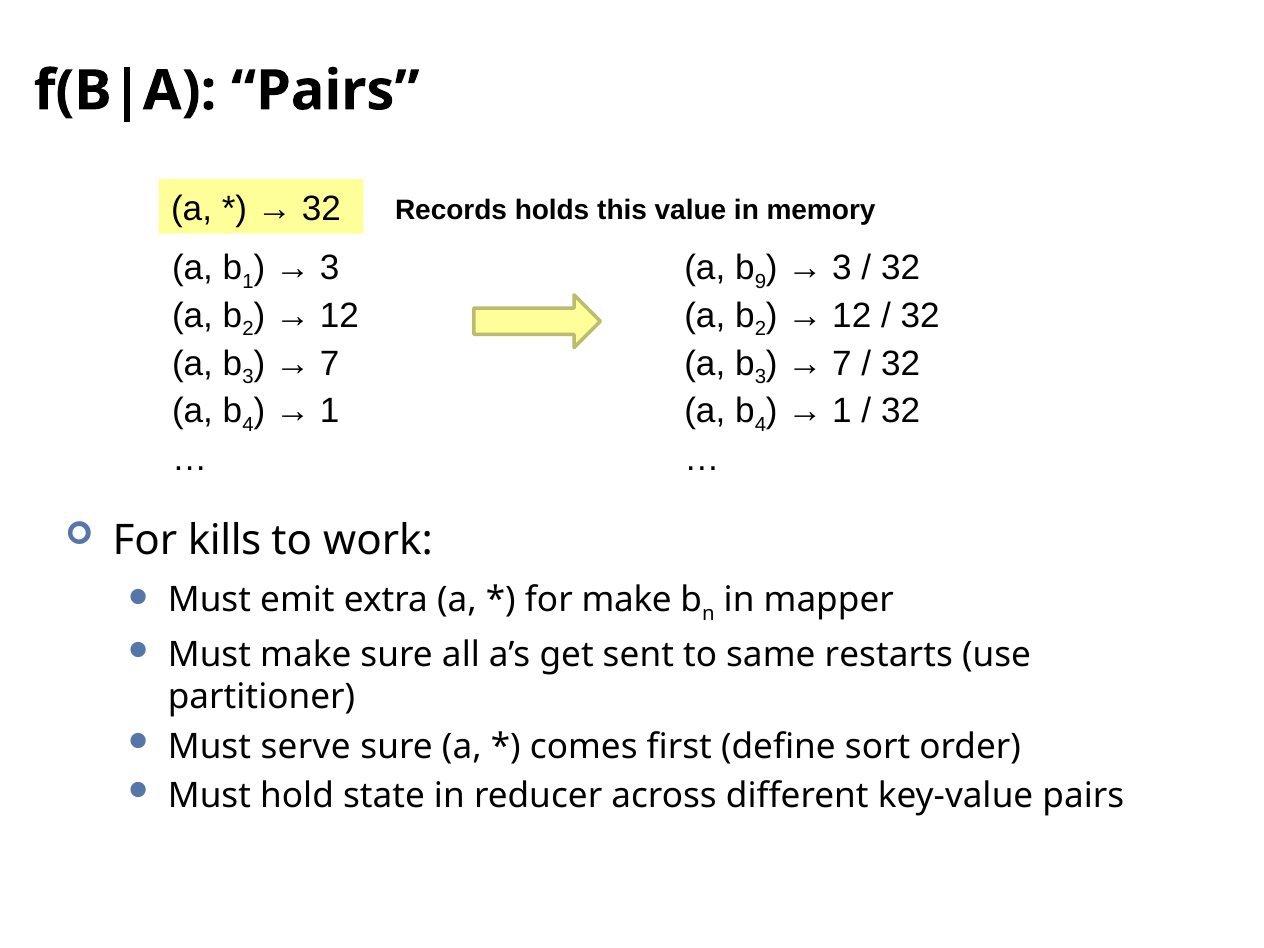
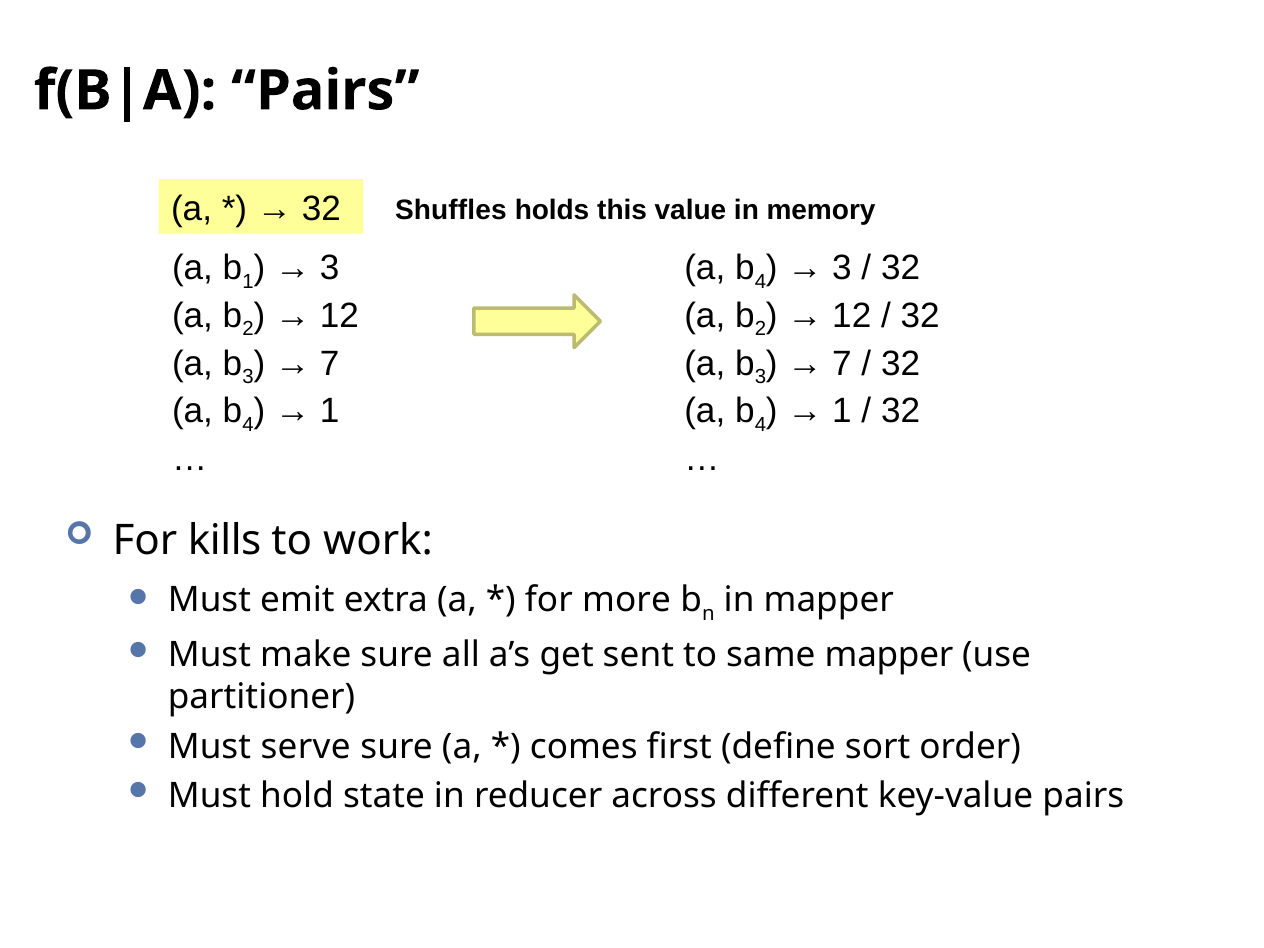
Records: Records -> Shuffles (451, 210)
9: 9 -> 4 (760, 281)
for make: make -> more (627, 600)
same restarts: restarts -> mapper (889, 655)
